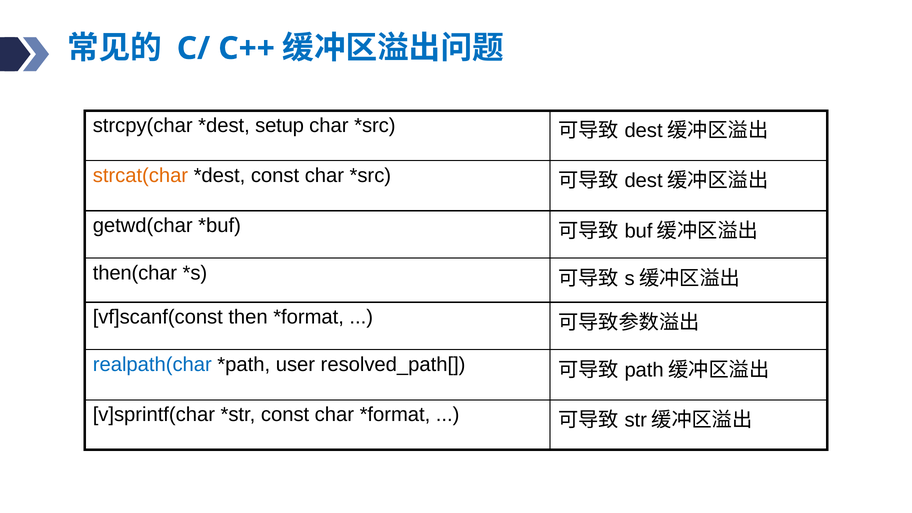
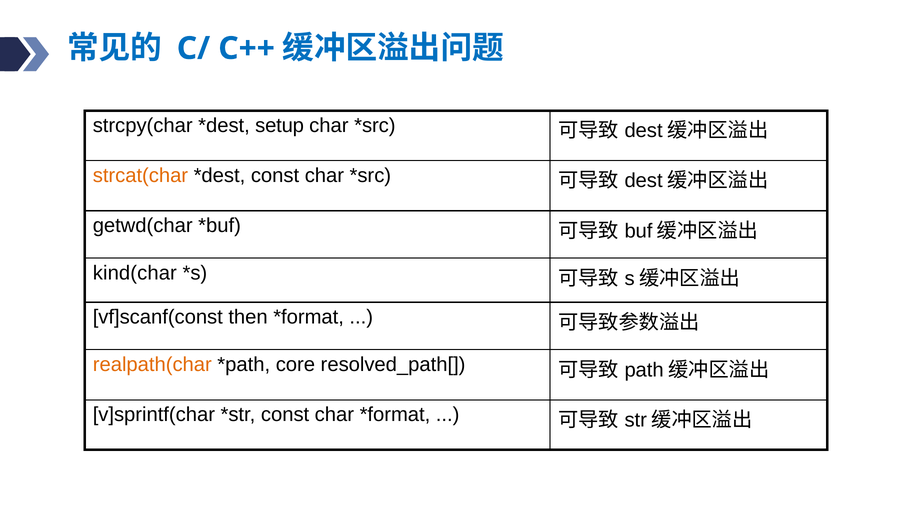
then(char: then(char -> kind(char (135, 273)
realpath(char colour: blue -> orange (152, 365)
user: user -> core (295, 365)
